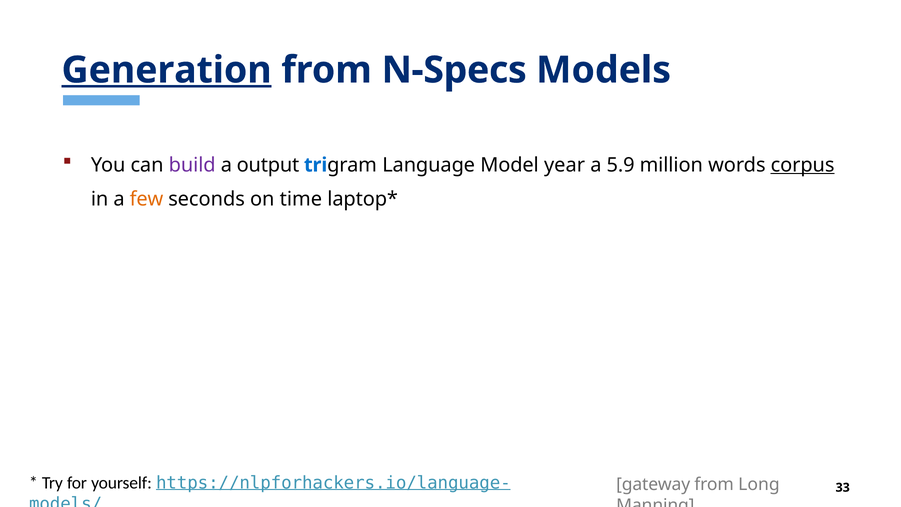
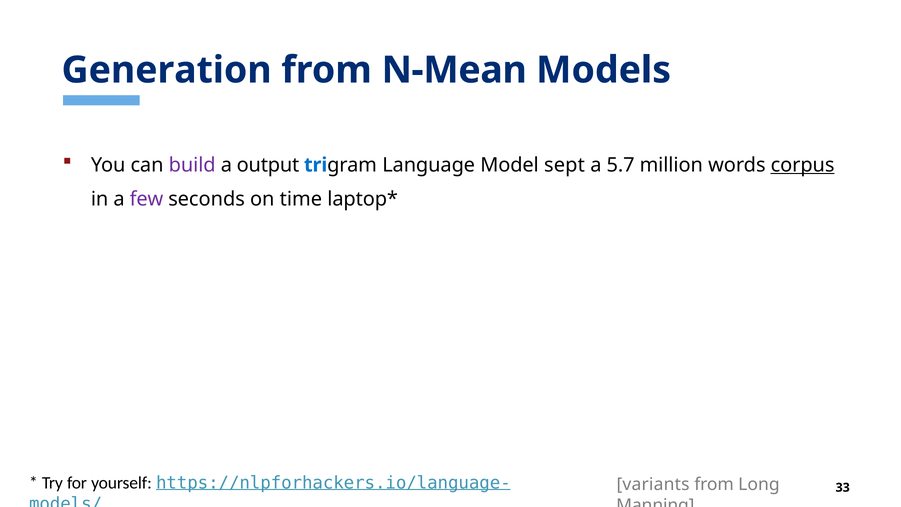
Generation underline: present -> none (167, 70)
N-Specs: N-Specs -> N-Mean (454, 70)
year: year -> sept (564, 165)
5.9: 5.9 -> 5.7 (621, 165)
few colour: orange -> purple (146, 199)
gateway: gateway -> variants (653, 484)
